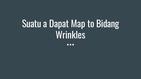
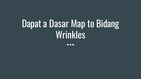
Suatu: Suatu -> Dapat (32, 24)
Dapat: Dapat -> Dasar (59, 24)
